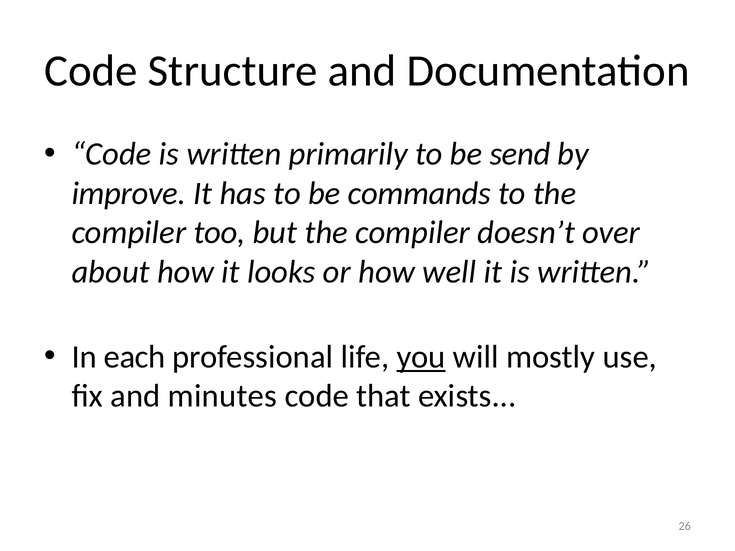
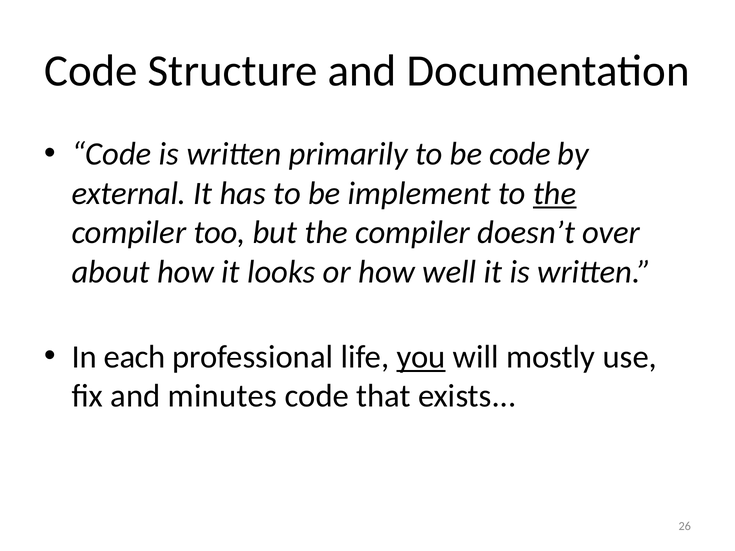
be send: send -> code (520, 154)
improve: improve -> external (129, 193)
commands: commands -> implement (419, 193)
the underline: none -> present (555, 193)
